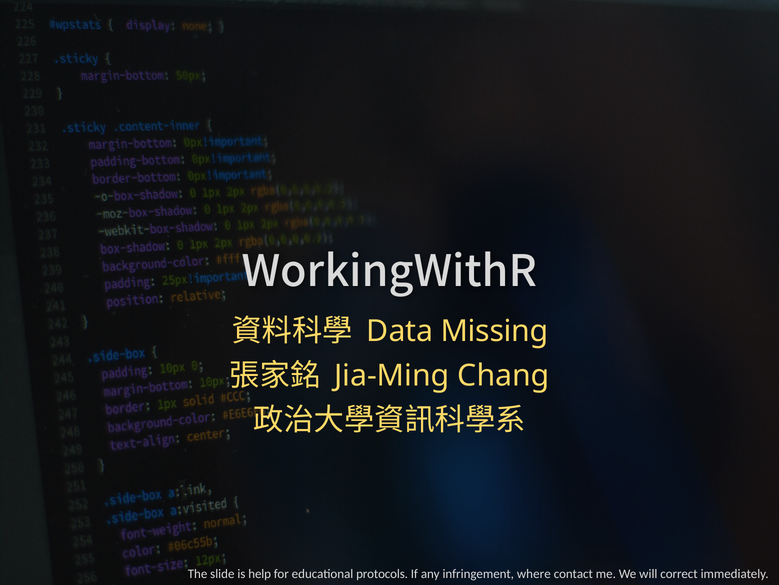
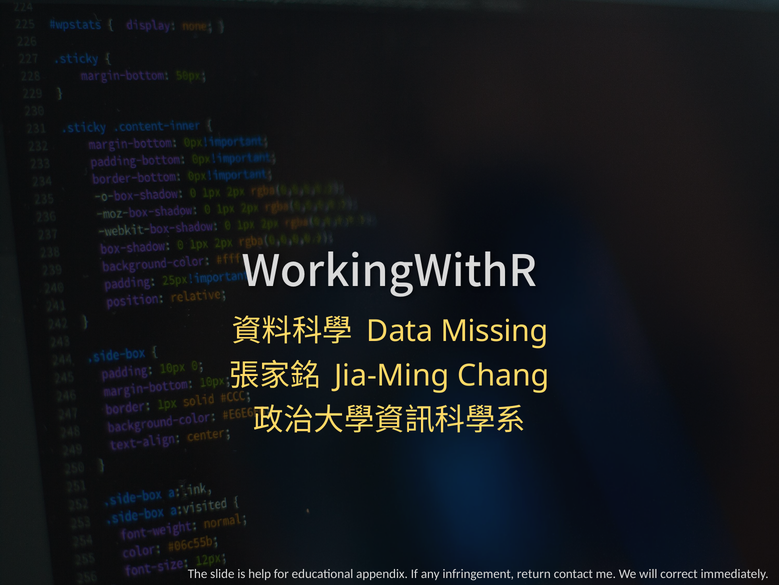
protocols: protocols -> appendix (382, 573)
where: where -> return (534, 573)
